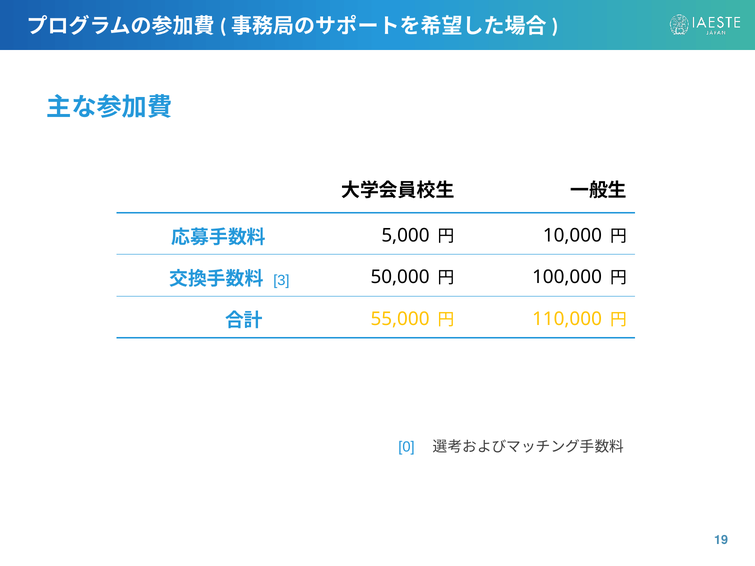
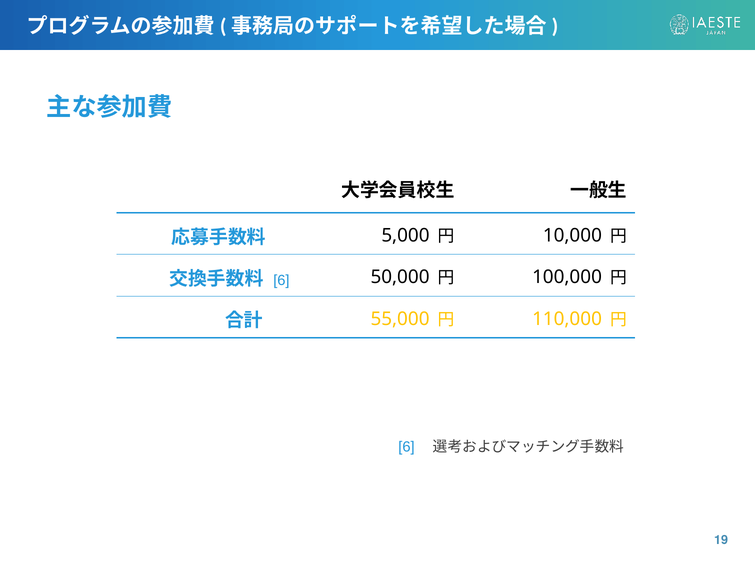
3: 3 -> 6 (281, 281)
0: 0 -> 6 (406, 447)
